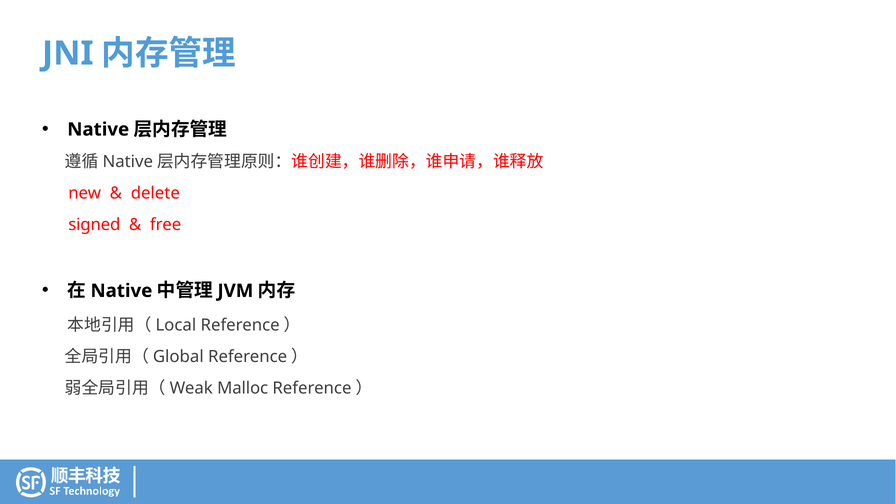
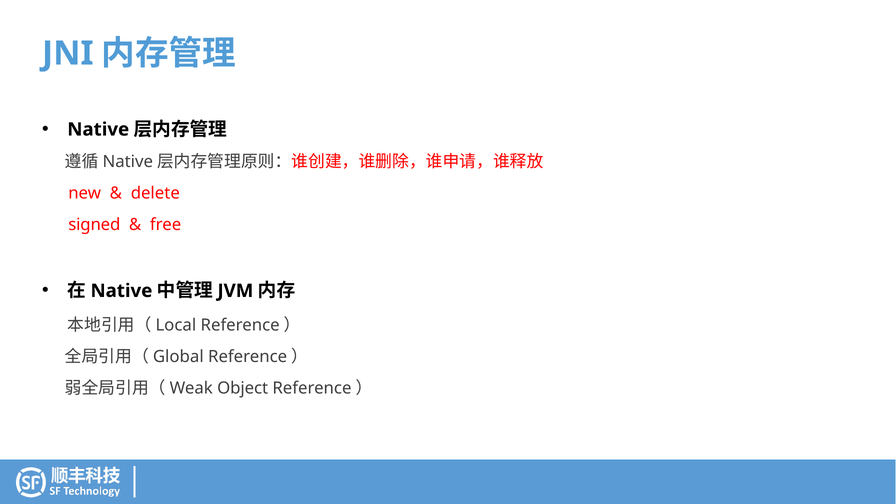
Malloc: Malloc -> Object (243, 388)
